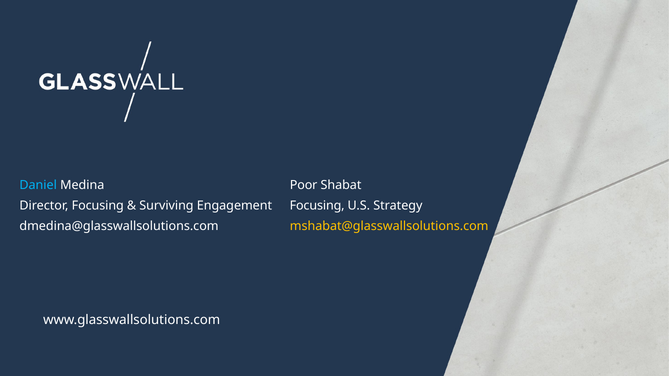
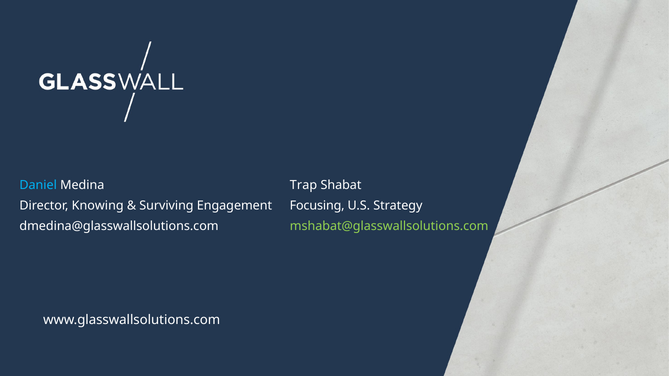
Poor: Poor -> Trap (303, 185)
Director Focusing: Focusing -> Knowing (98, 206)
mshabat@glasswallsolutions.com colour: yellow -> light green (389, 227)
